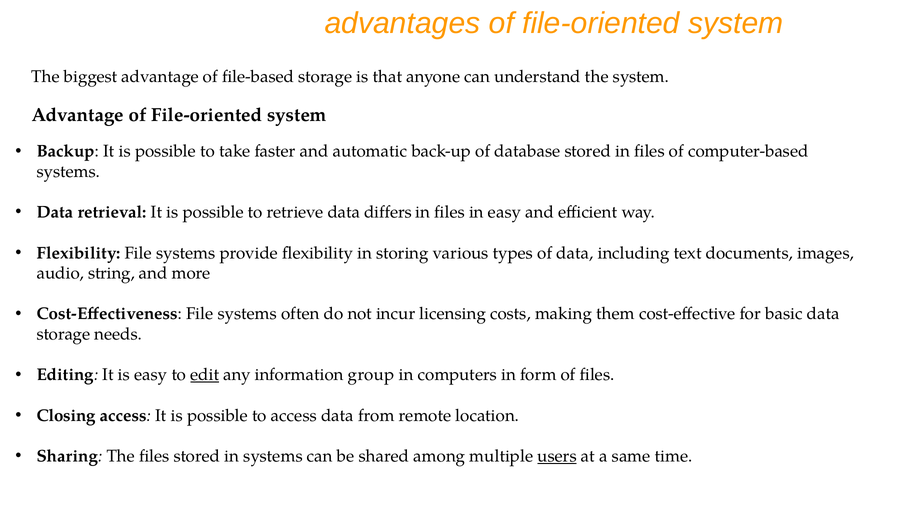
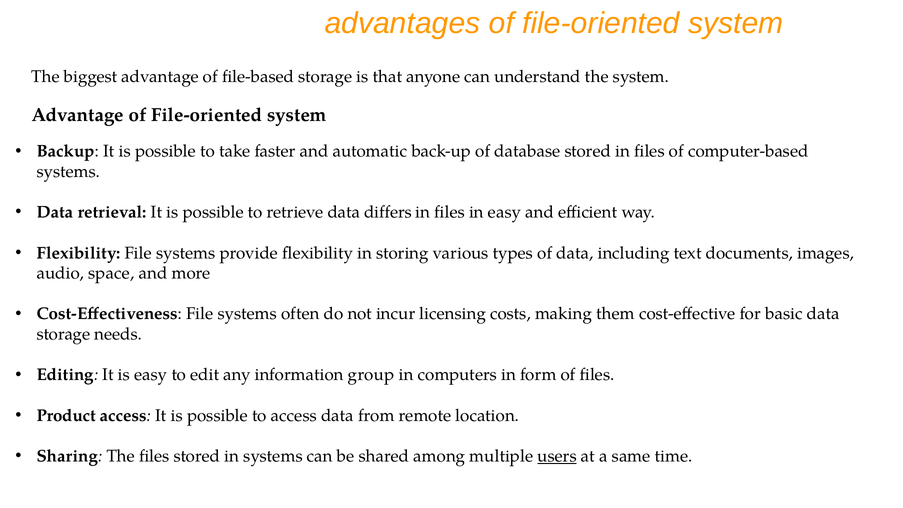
string: string -> space (111, 273)
edit underline: present -> none (205, 375)
Closing: Closing -> Product (66, 415)
